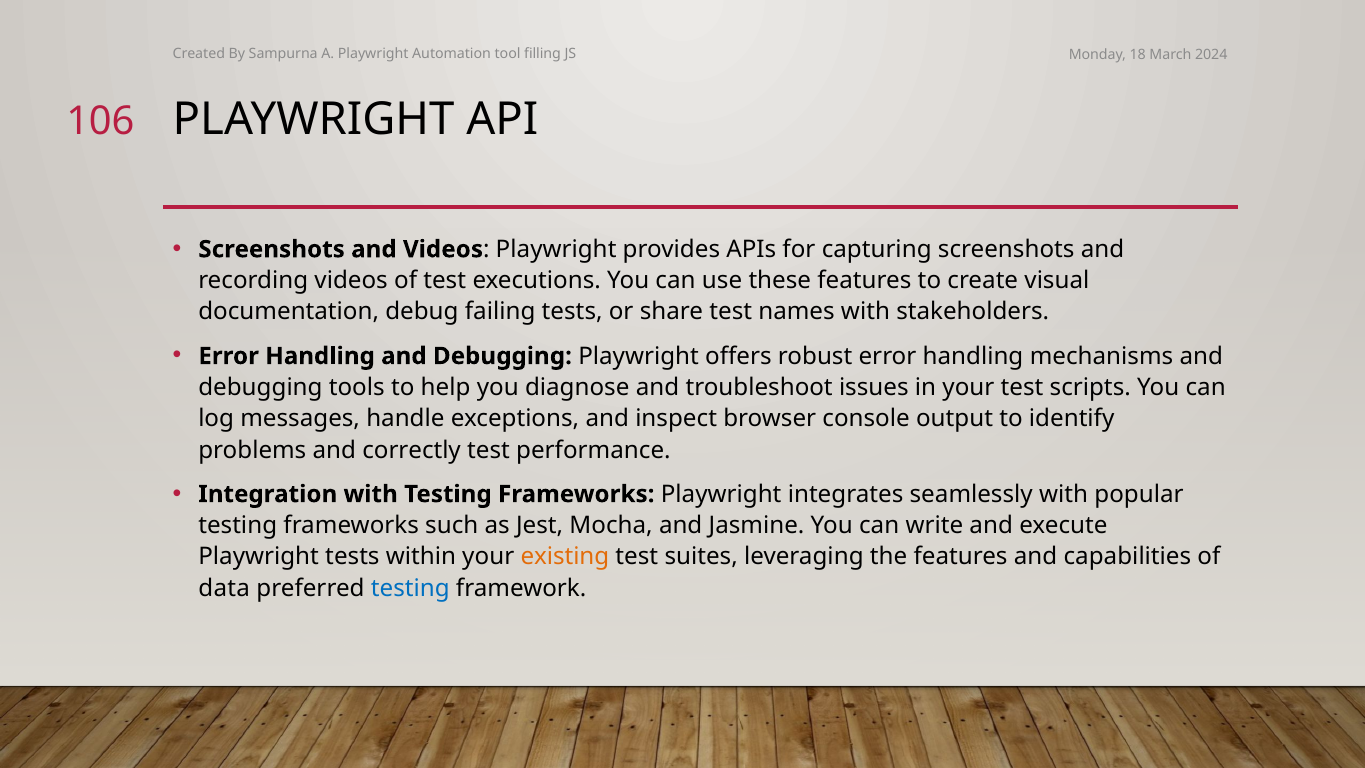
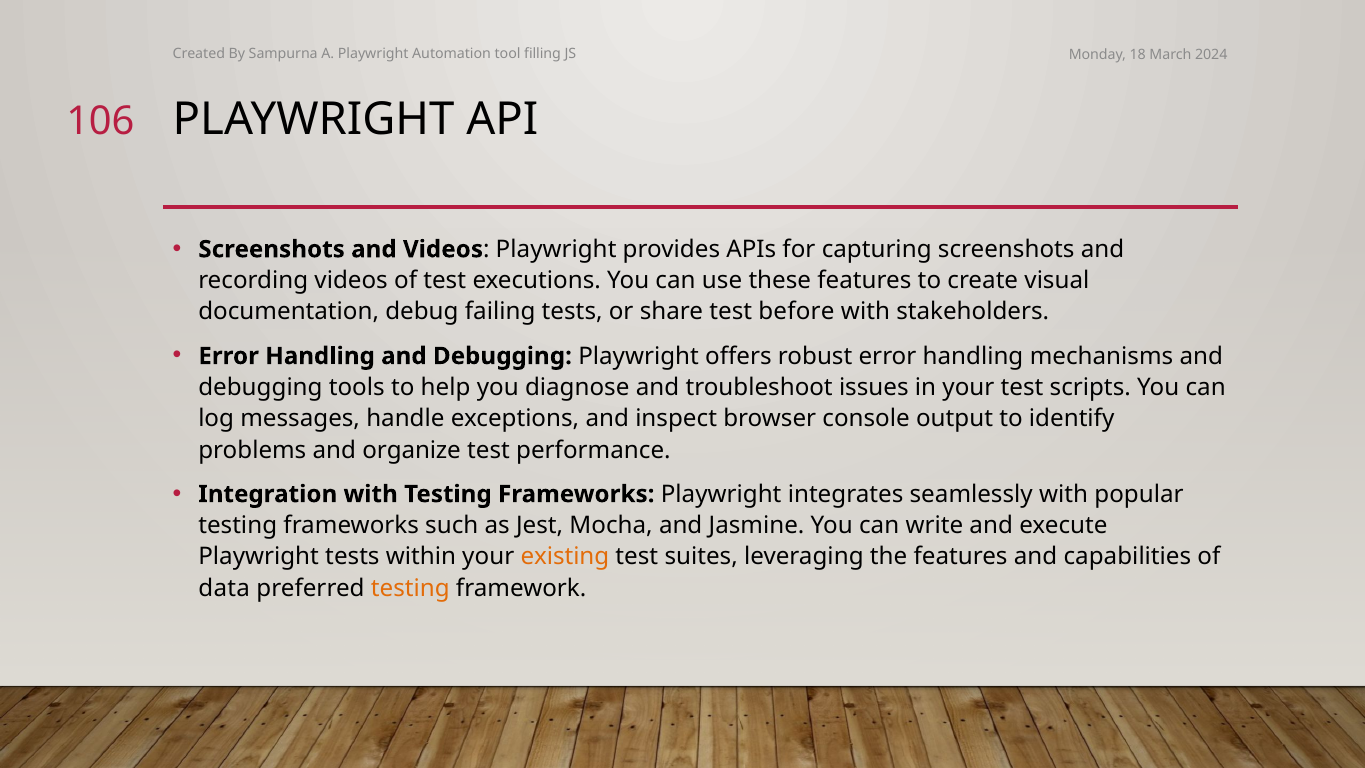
names: names -> before (796, 312)
correctly: correctly -> organize (412, 450)
testing colour: blue -> orange (410, 588)
